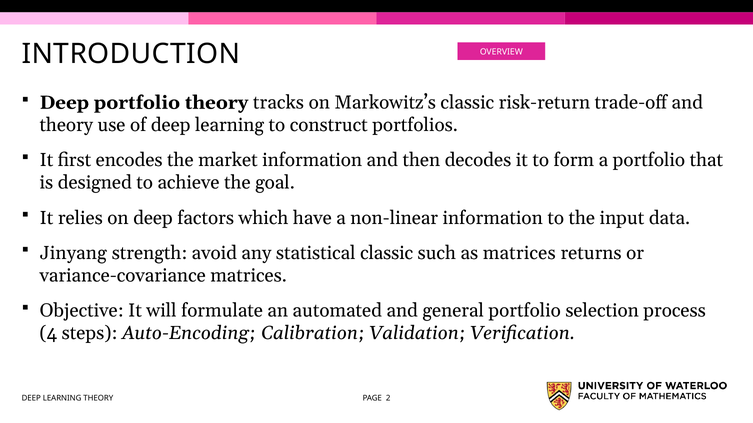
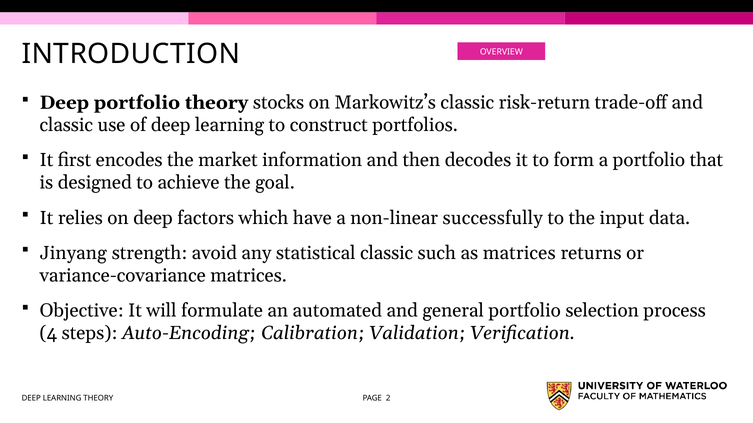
tracks: tracks -> stocks (279, 103)
theory: theory -> classic (66, 125)
non-linear information: information -> successfully (493, 218)
